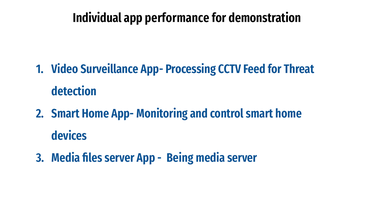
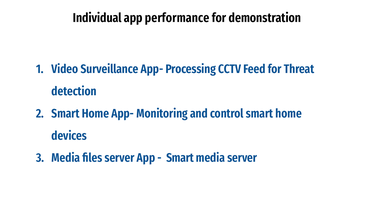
Being: Being -> Smart (180, 158)
